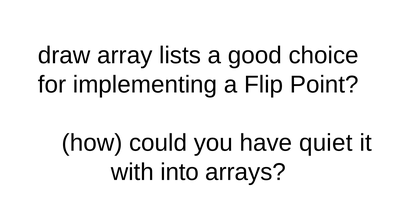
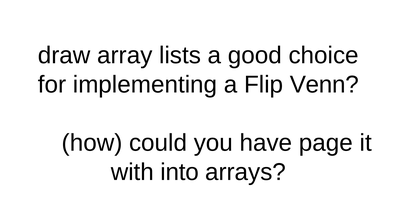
Point: Point -> Venn (324, 84)
quiet: quiet -> page (326, 142)
